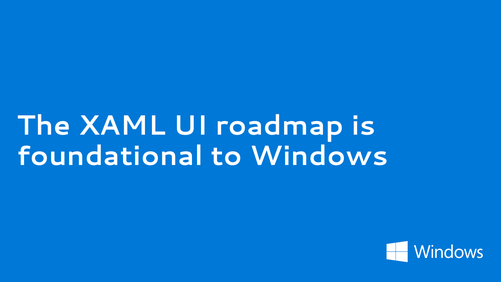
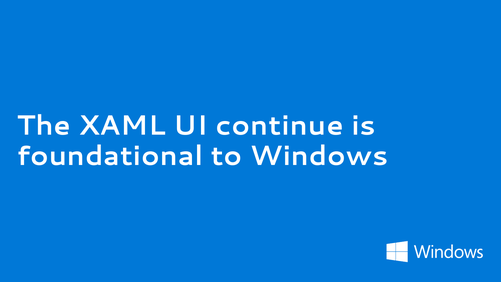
roadmap: roadmap -> continue (280, 126)
